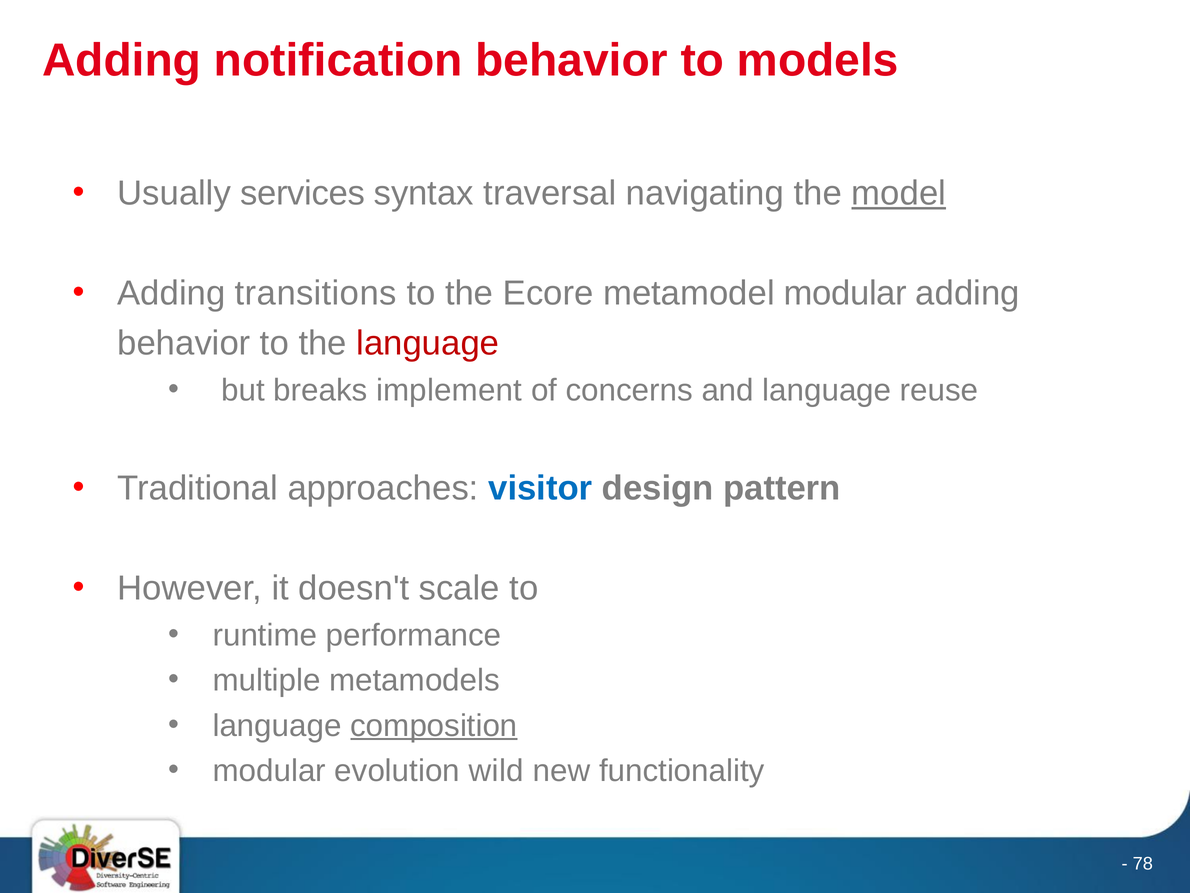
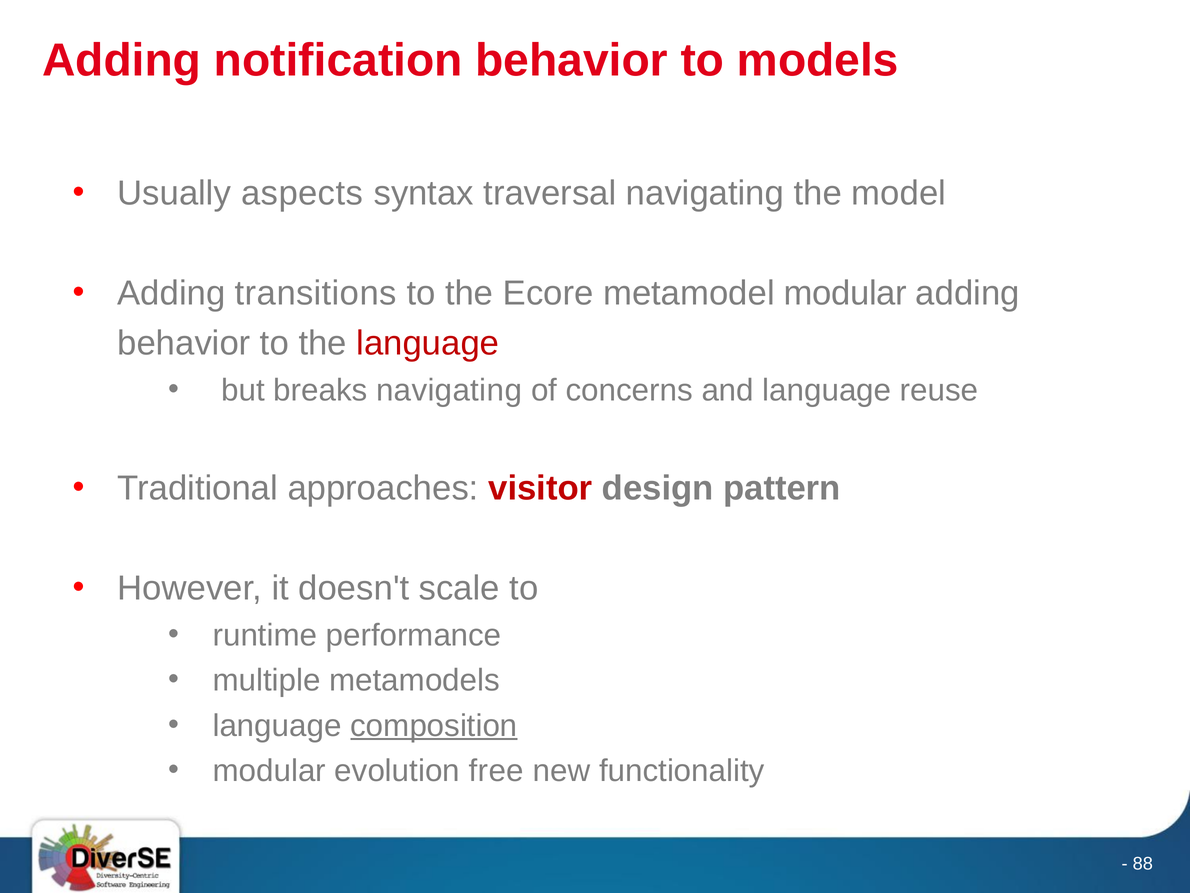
services: services -> aspects (302, 193)
model underline: present -> none (899, 193)
breaks implement: implement -> navigating (449, 390)
visitor colour: blue -> red (540, 488)
wild: wild -> free (496, 770)
78: 78 -> 88 (1143, 863)
